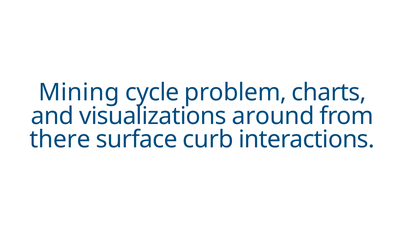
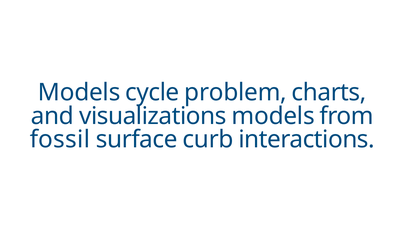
Mining: Mining -> Models (79, 93)
visualizations around: around -> models (273, 116)
there: there -> fossil (60, 140)
